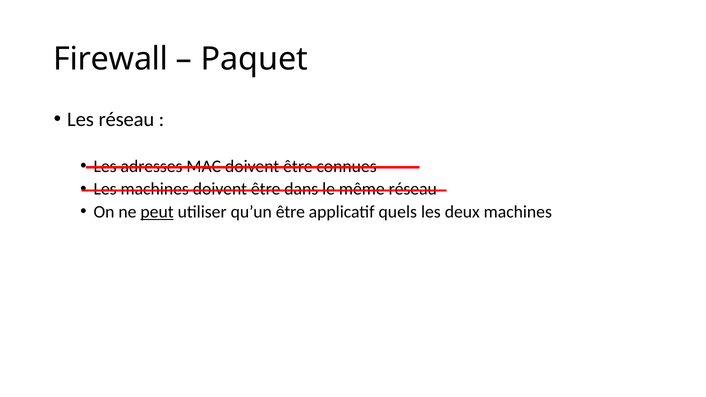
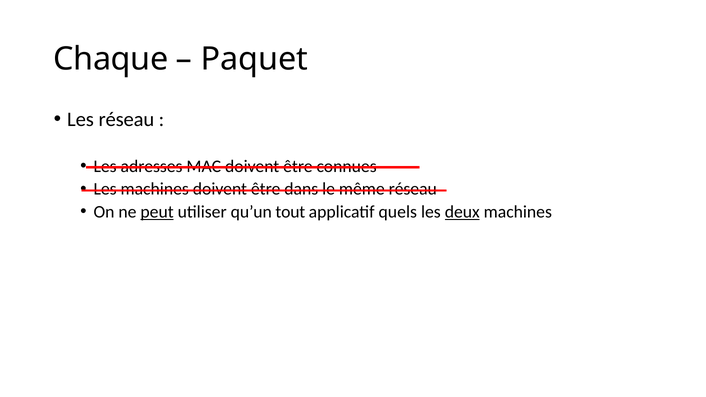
Firewall: Firewall -> Chaque (111, 59)
qu’un être: être -> tout (290, 212)
deux underline: none -> present (462, 212)
